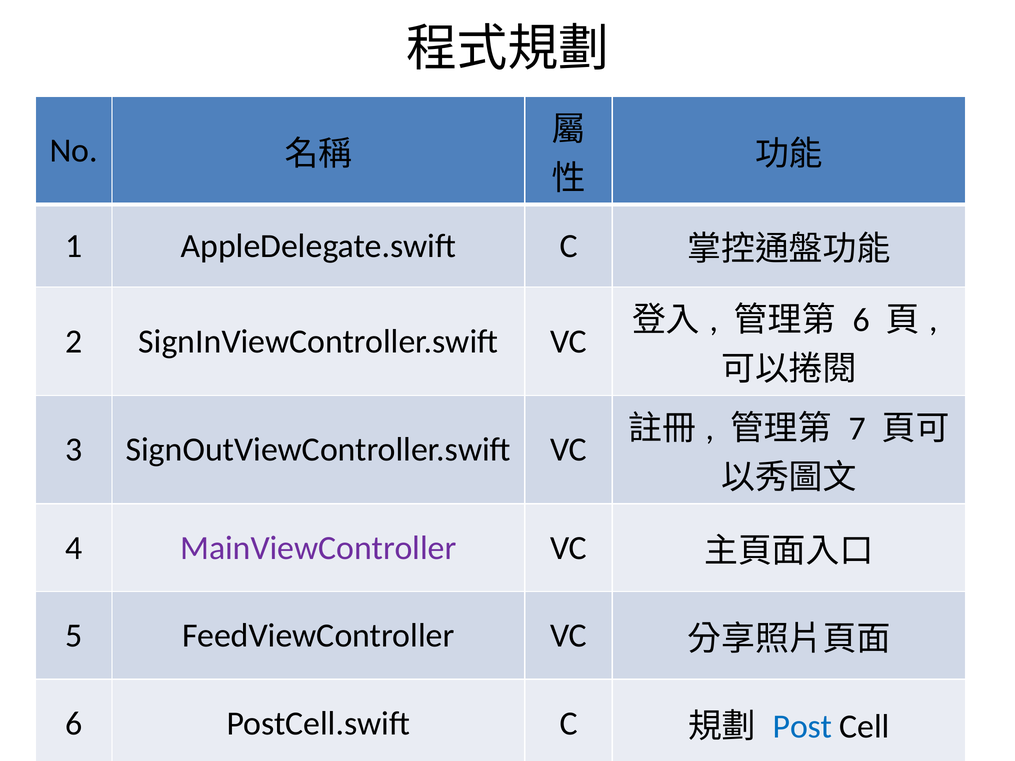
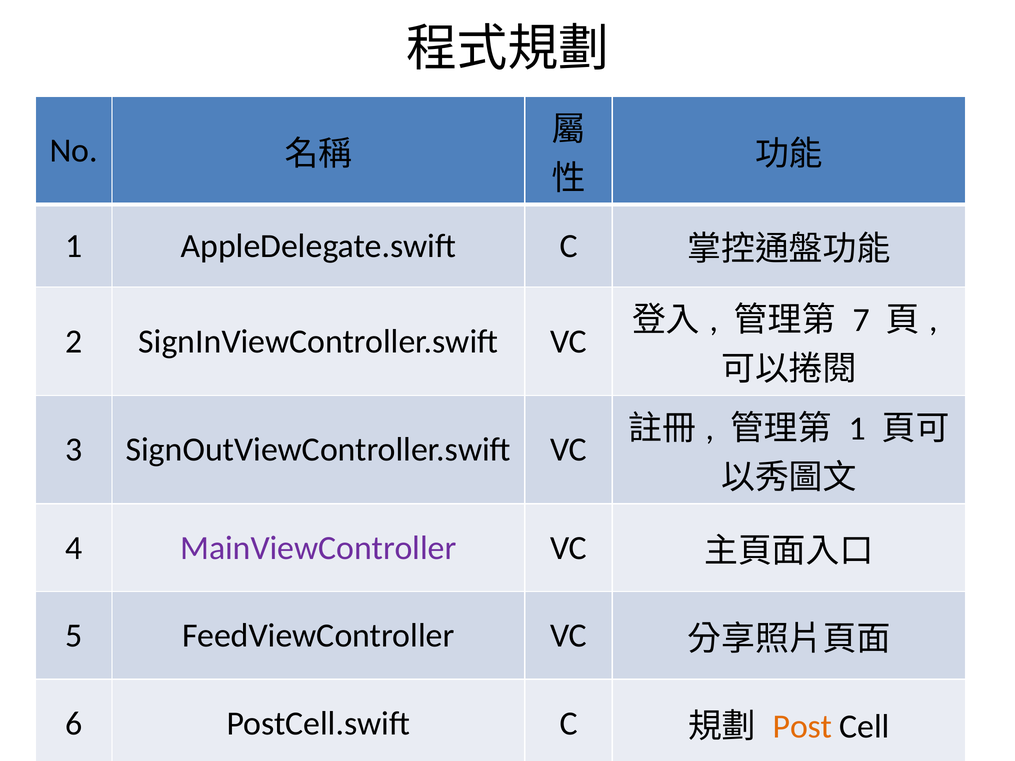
6: 6 -> 7 (861, 320)
7: 7 -> 1 (857, 429)
Post colour: blue -> orange (802, 727)
